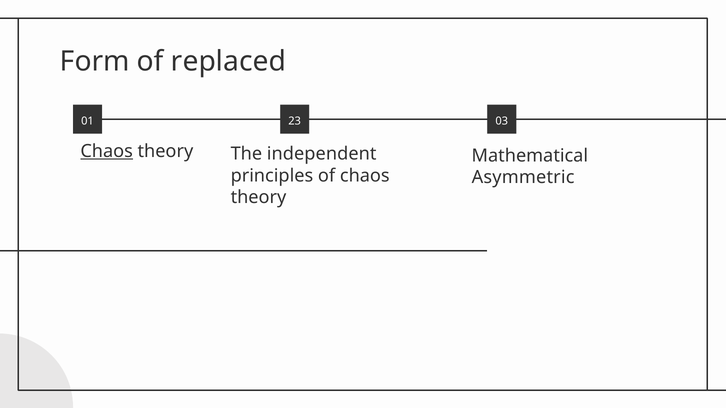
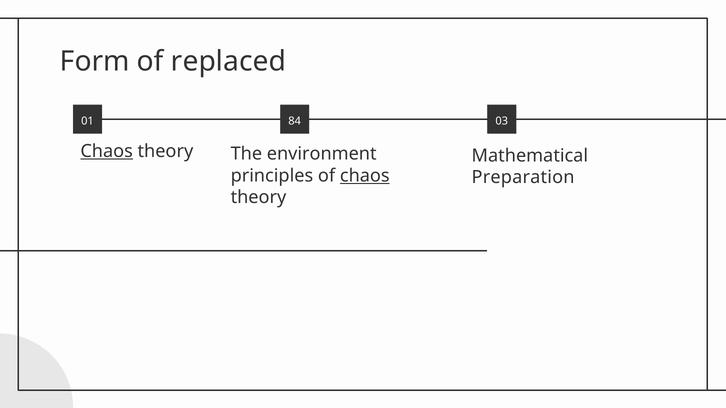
23: 23 -> 84 (295, 121)
independent: independent -> environment (322, 154)
chaos underline: none -> present (365, 176)
Asymmetric: Asymmetric -> Preparation (523, 178)
